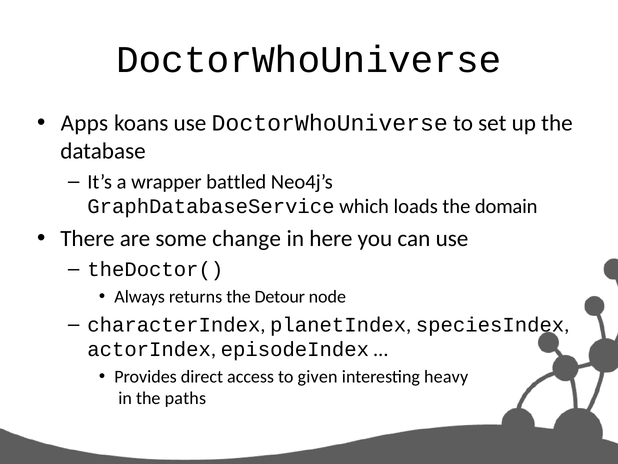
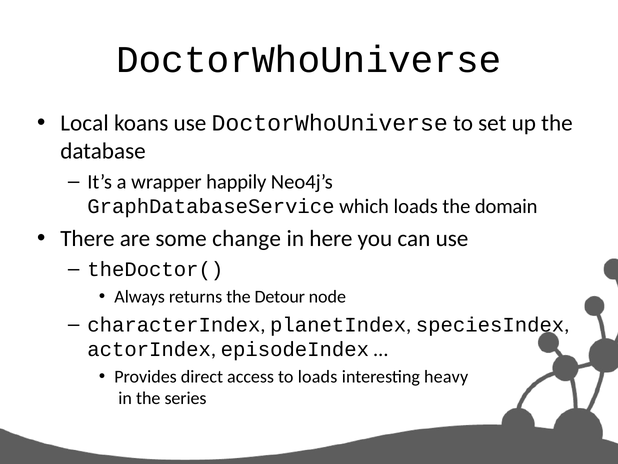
Apps: Apps -> Local (84, 123)
battled: battled -> happily (236, 182)
to given: given -> loads (318, 376)
paths: paths -> series (186, 398)
